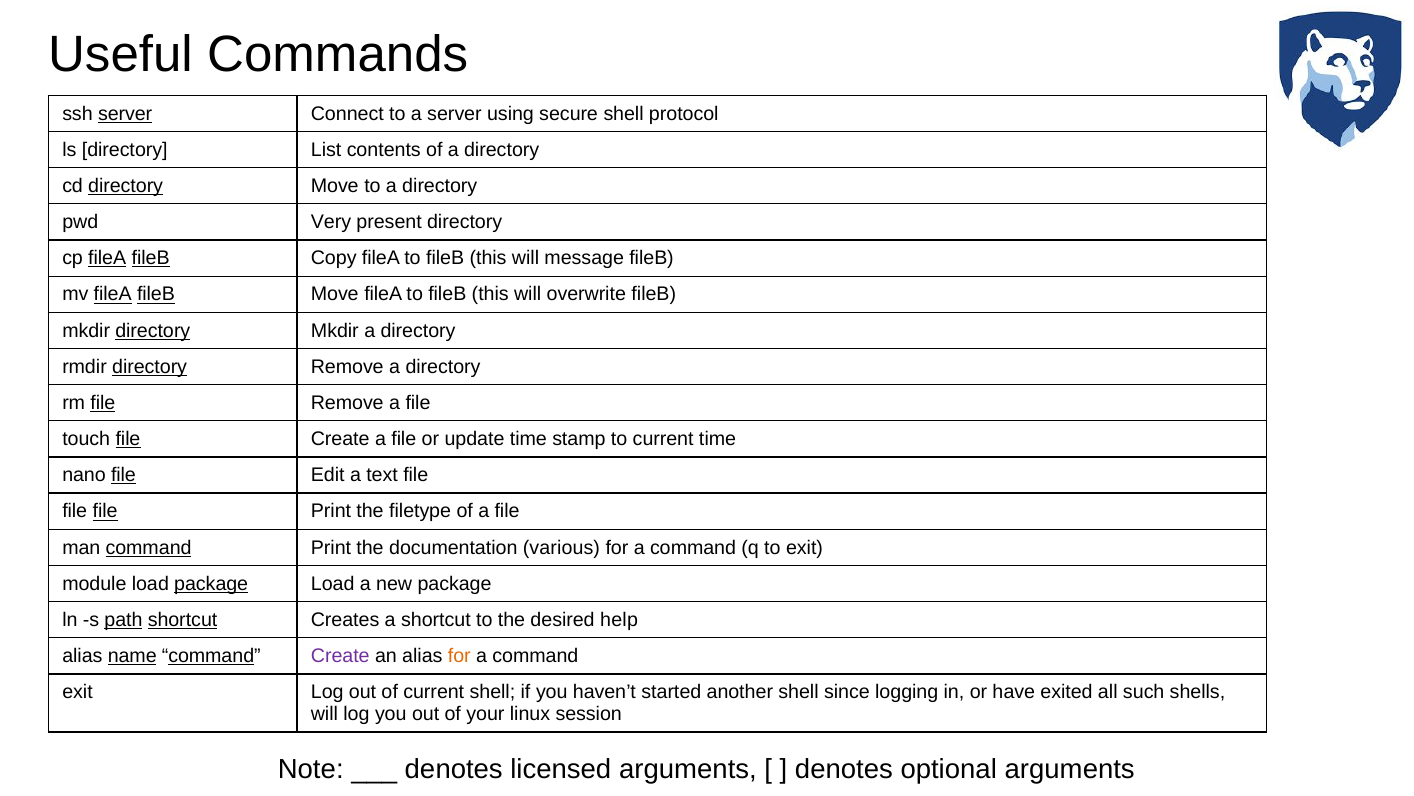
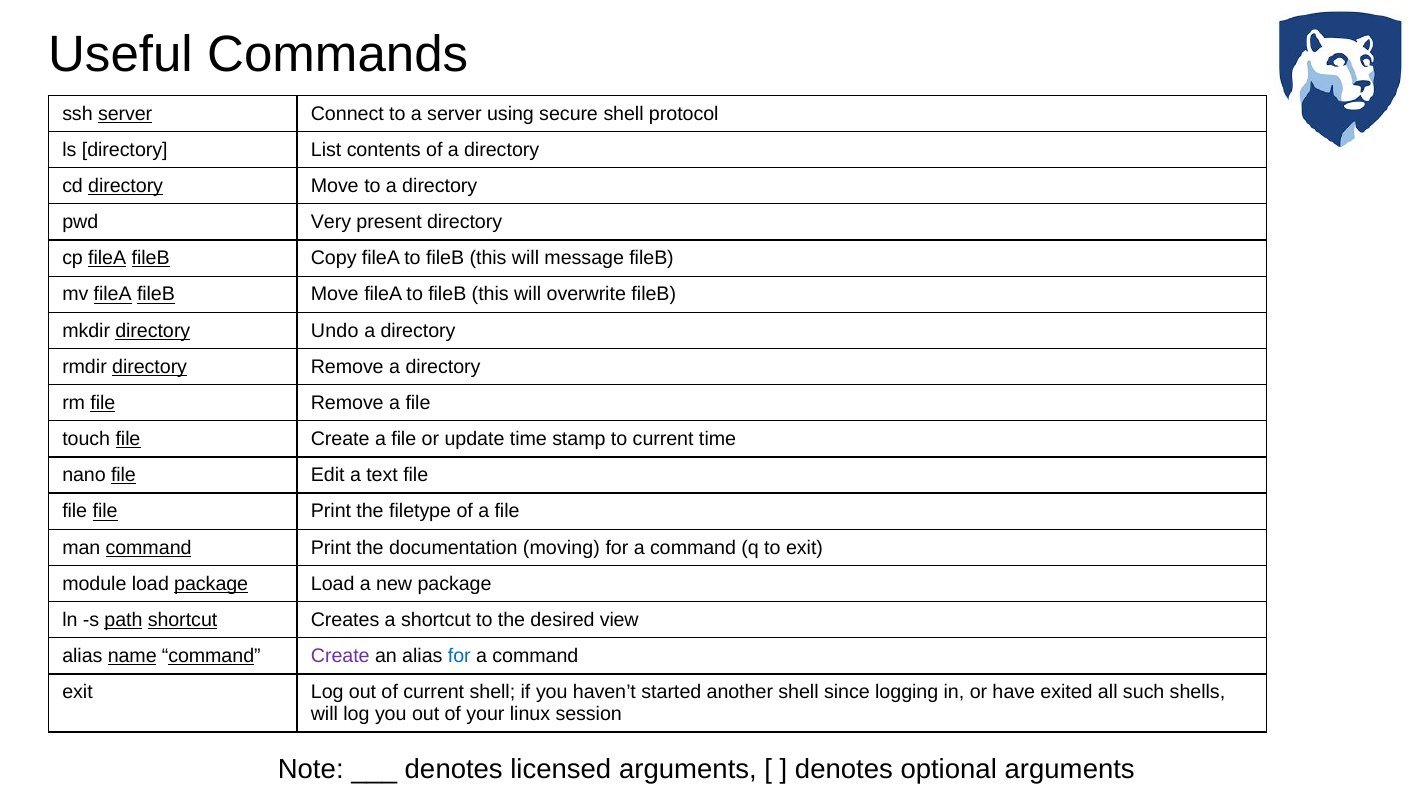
directory Mkdir: Mkdir -> Undo (335, 330)
various: various -> moving (561, 547)
help: help -> view (619, 619)
for colour: orange -> blue (459, 656)
